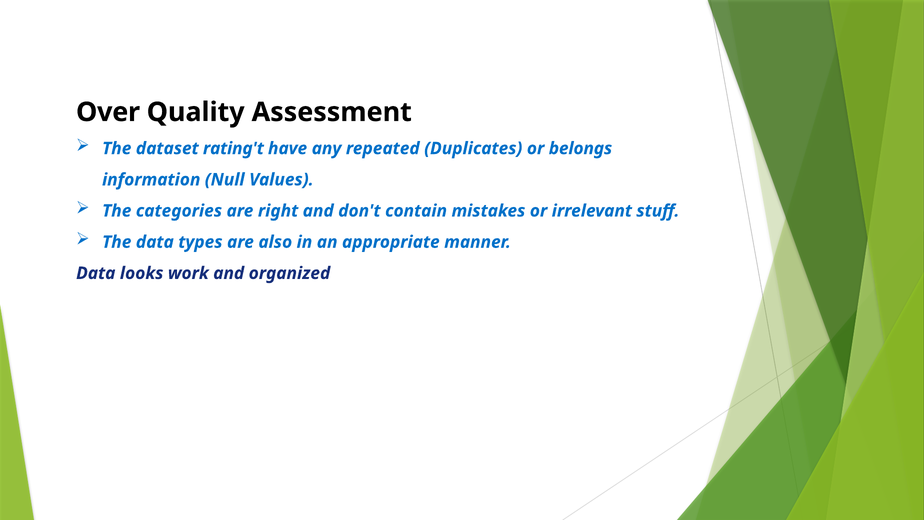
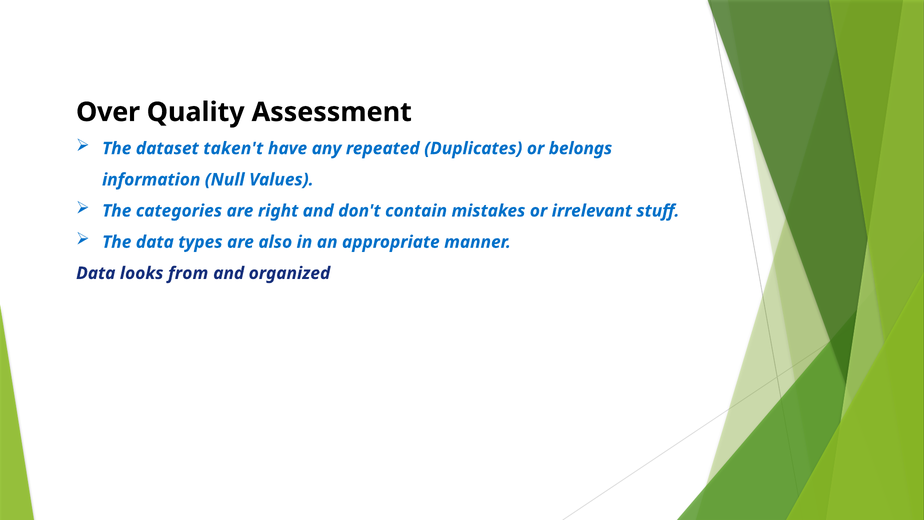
rating't: rating't -> taken't (233, 148)
work: work -> from (188, 273)
